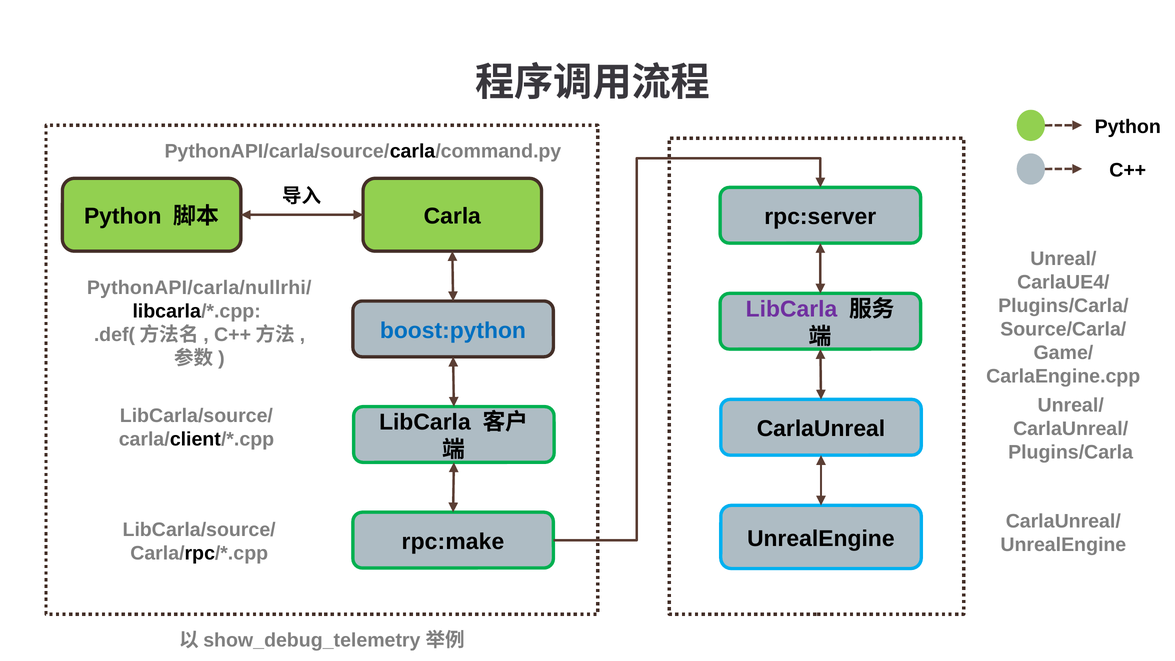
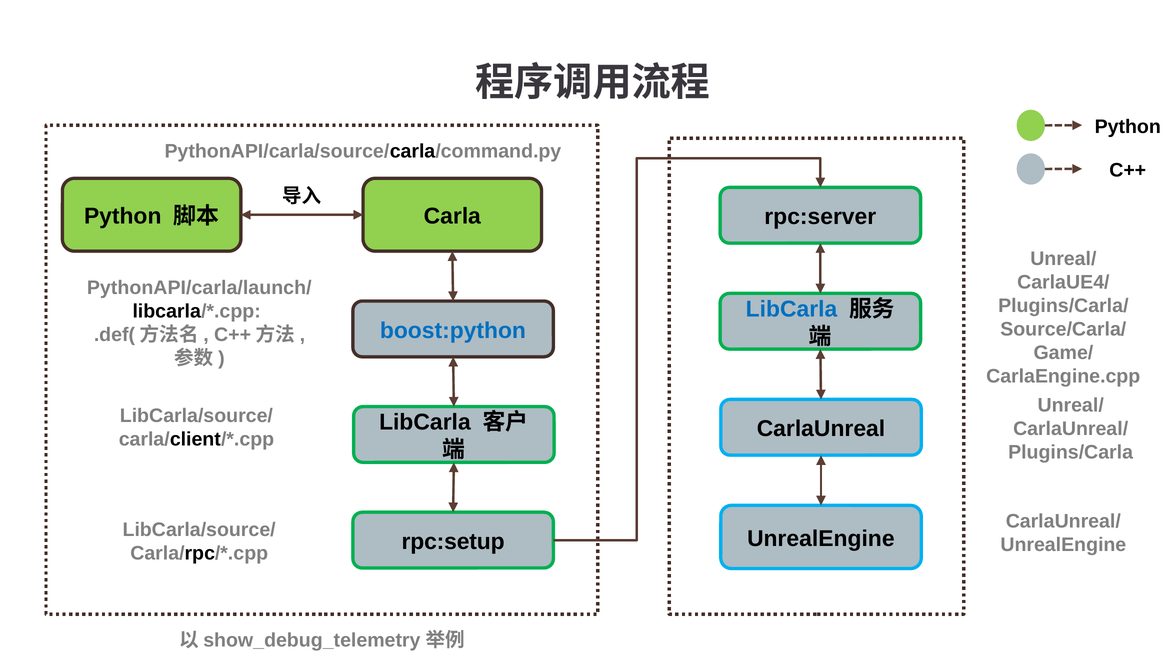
PythonAPI/carla/nullrhi/: PythonAPI/carla/nullrhi/ -> PythonAPI/carla/launch/ (199, 288)
LibCarla colour: purple -> blue (791, 309)
rpc:make: rpc:make -> rpc:setup (453, 542)
